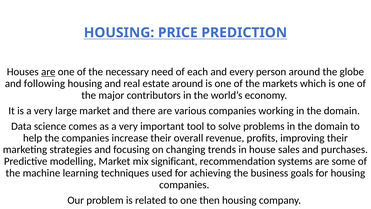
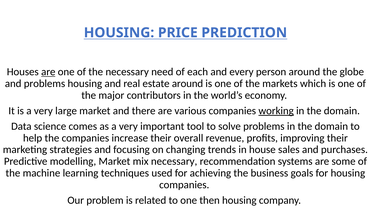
and following: following -> problems (45, 83)
working underline: none -> present (276, 111)
mix significant: significant -> necessary (174, 161)
